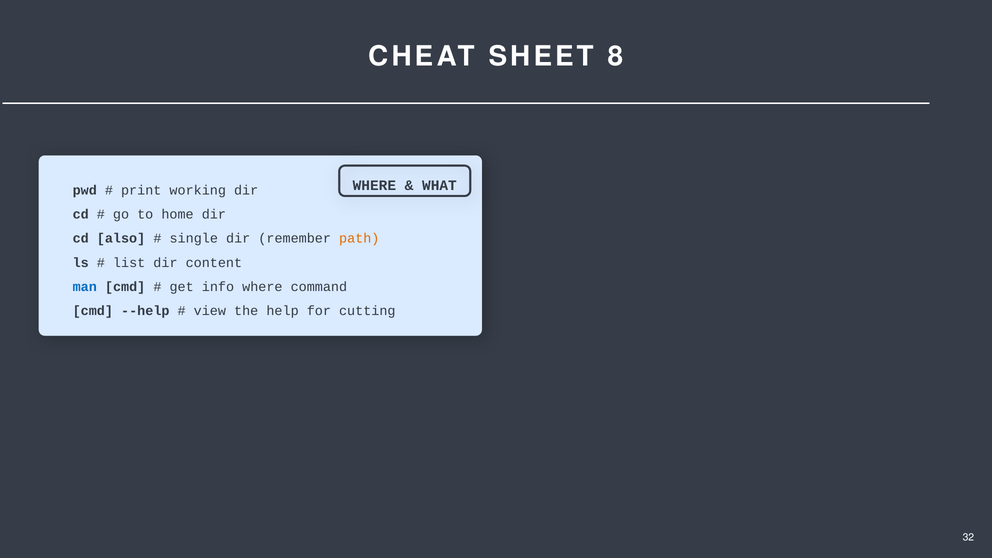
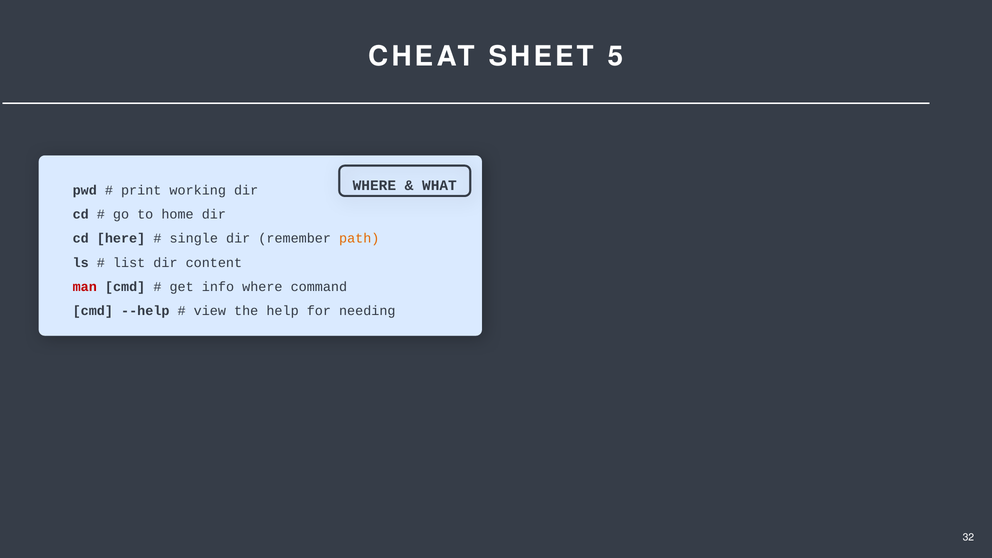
8: 8 -> 5 (616, 57)
also: also -> here (121, 239)
man colour: blue -> red (85, 287)
cutting: cutting -> needing (367, 311)
